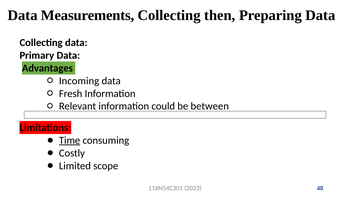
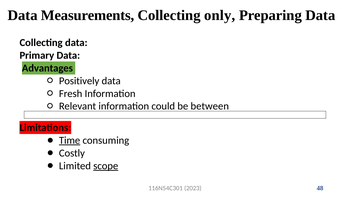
then: then -> only (220, 15)
Incoming: Incoming -> Positively (79, 81)
scope underline: none -> present (106, 166)
